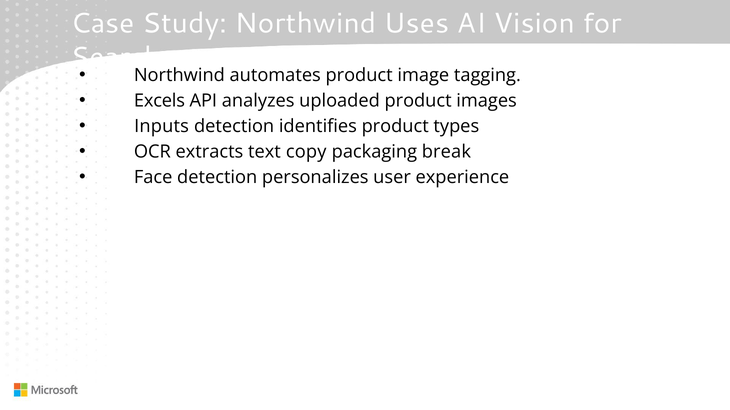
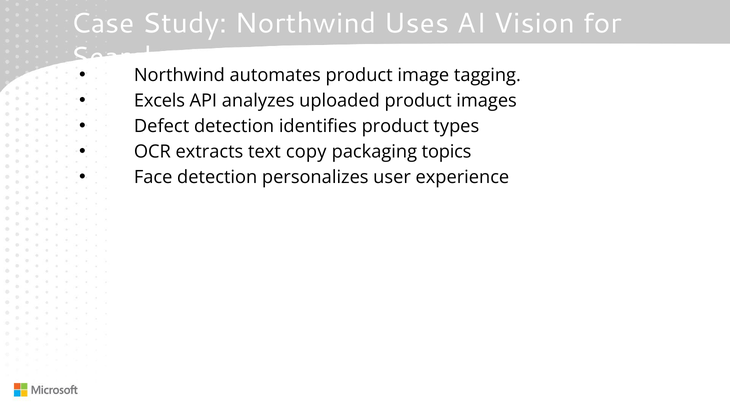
Inputs: Inputs -> Defect (162, 126)
break: break -> topics (447, 152)
